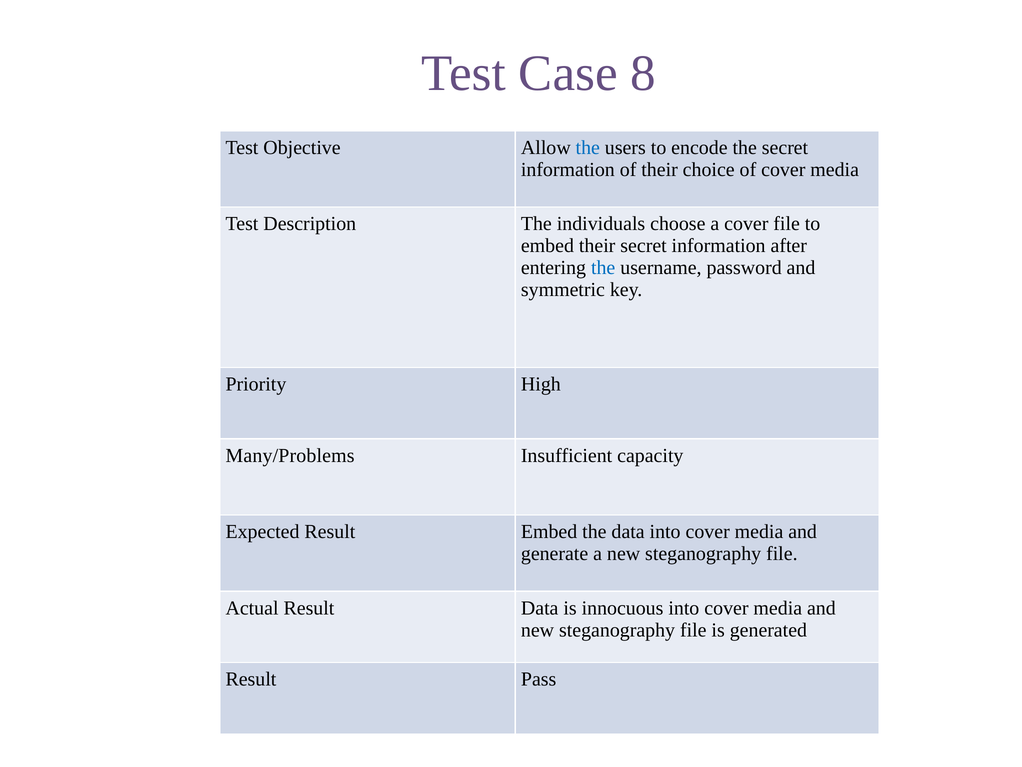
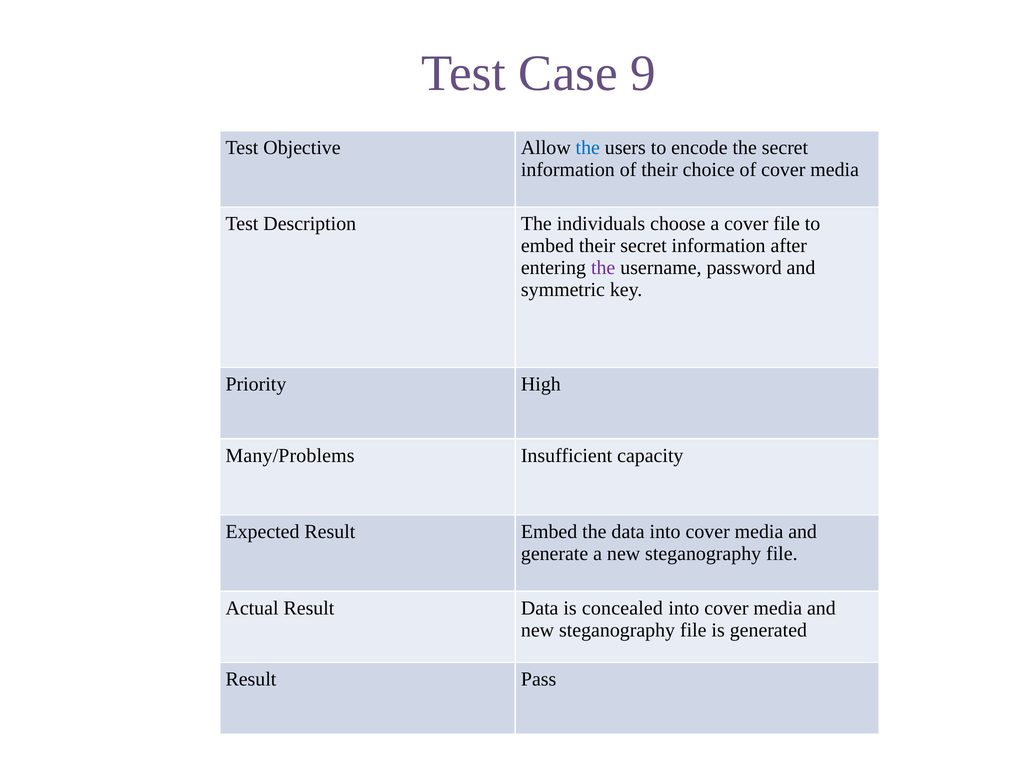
8: 8 -> 9 (643, 73)
the colour: blue -> purple (603, 268)
innocuous: innocuous -> concealed (622, 608)
